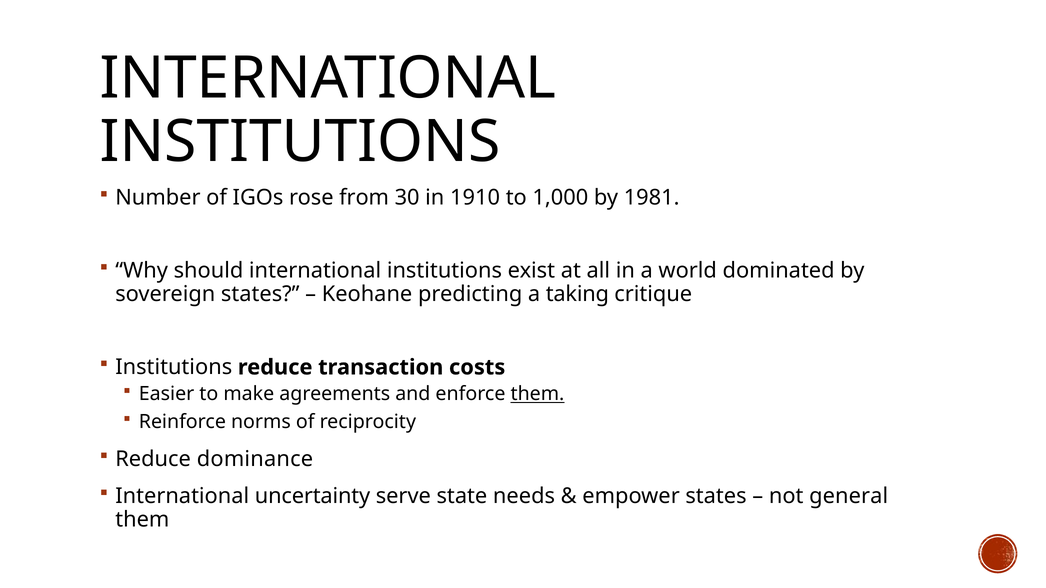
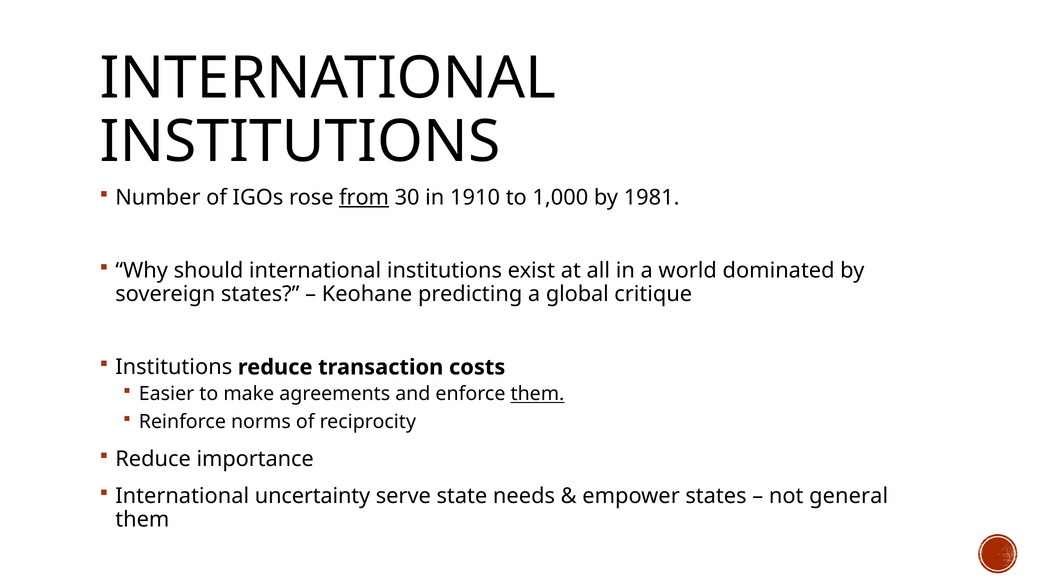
from underline: none -> present (364, 198)
taking: taking -> global (577, 294)
dominance: dominance -> importance (255, 460)
